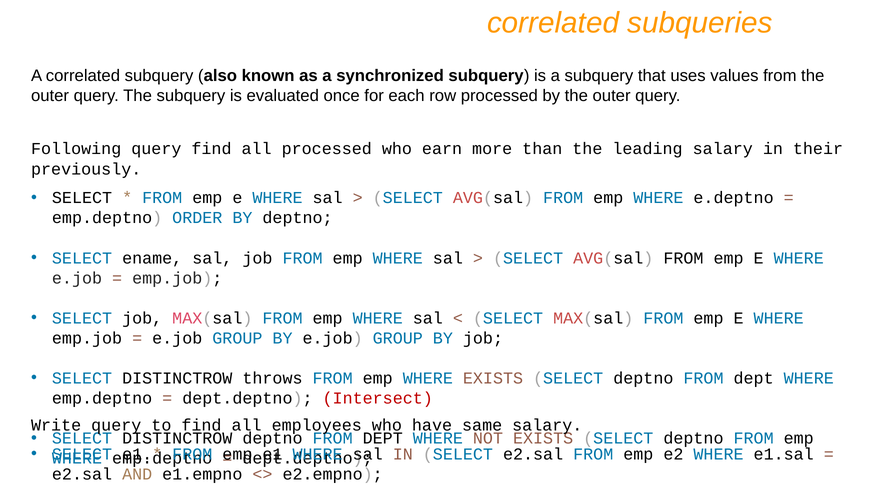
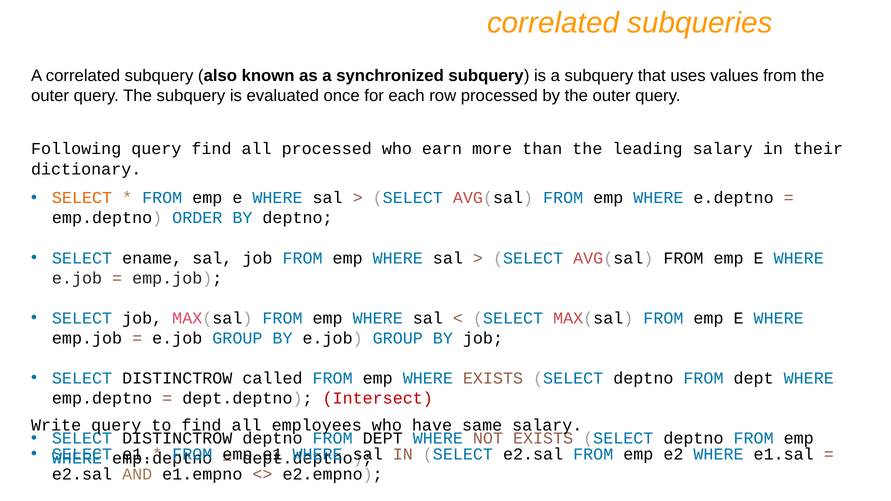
previously: previously -> dictionary (86, 169)
SELECT colour: black -> orange (82, 198)
throws: throws -> called (272, 378)
